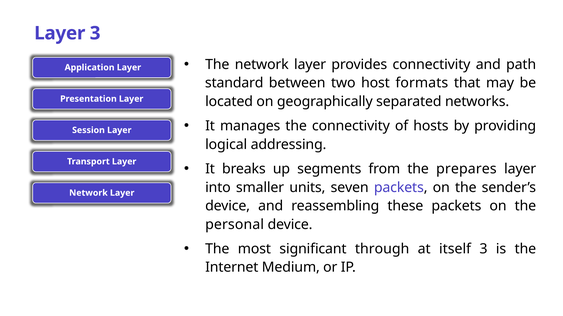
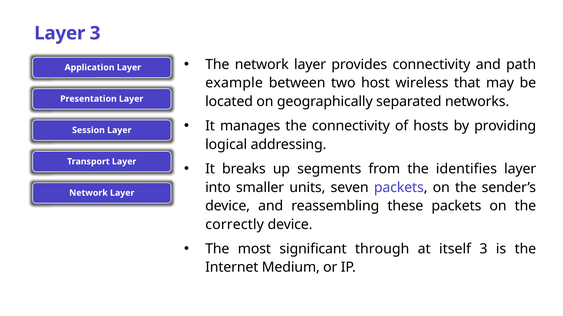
standard: standard -> example (234, 83)
formats: formats -> wireless (422, 83)
prepares: prepares -> identifies (466, 169)
personal: personal -> correctly (235, 225)
